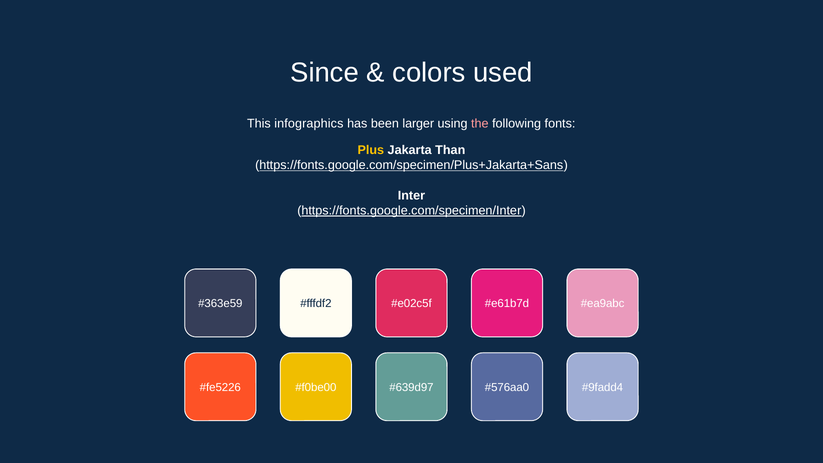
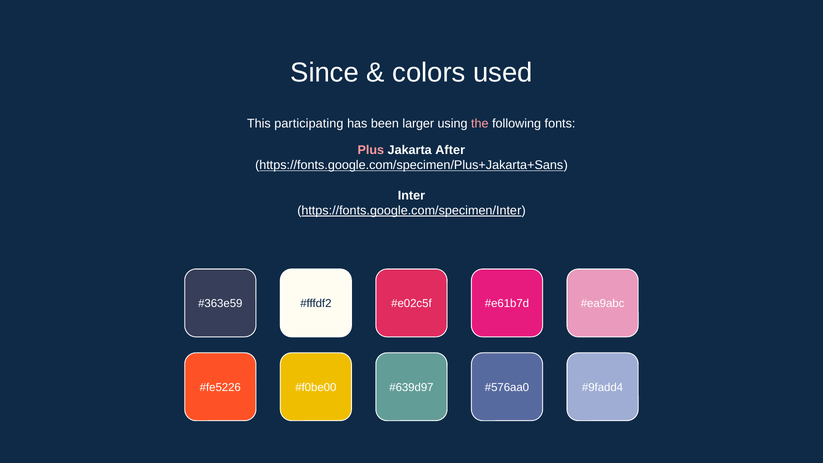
infographics: infographics -> participating (309, 124)
Plus colour: yellow -> pink (371, 150)
Than: Than -> After (450, 150)
